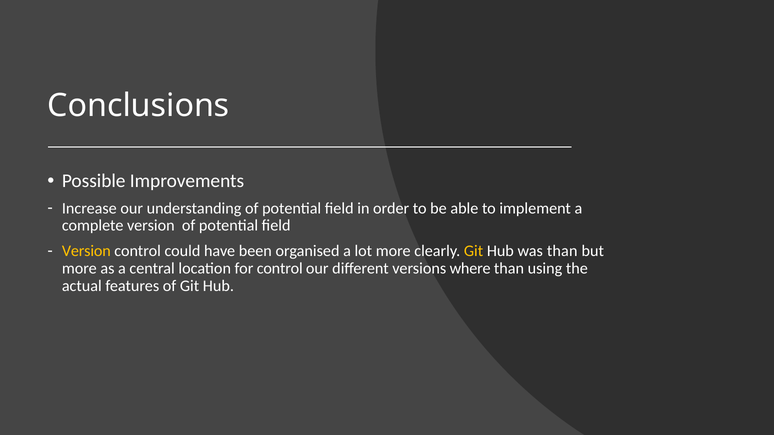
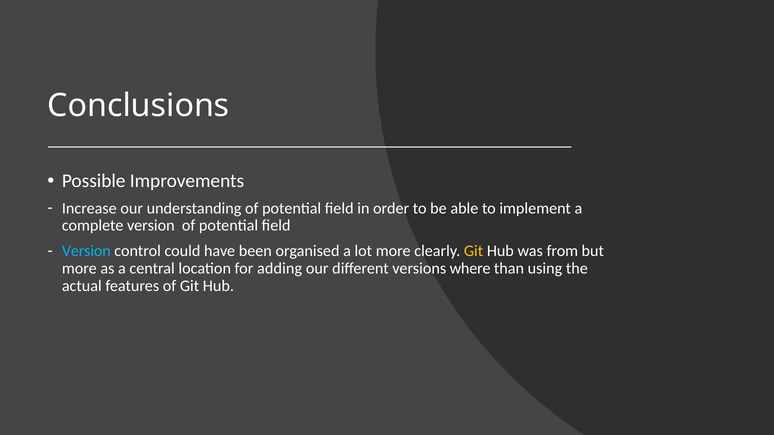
Version colour: yellow -> light blue (86, 251)
was than: than -> from (562, 251)
for control: control -> adding (280, 269)
